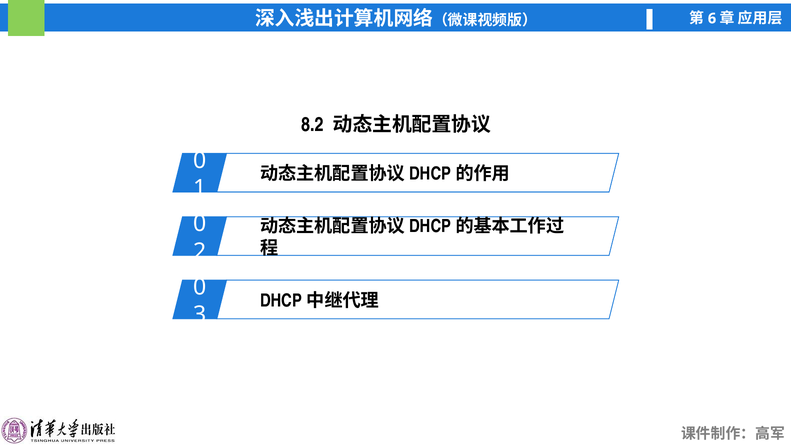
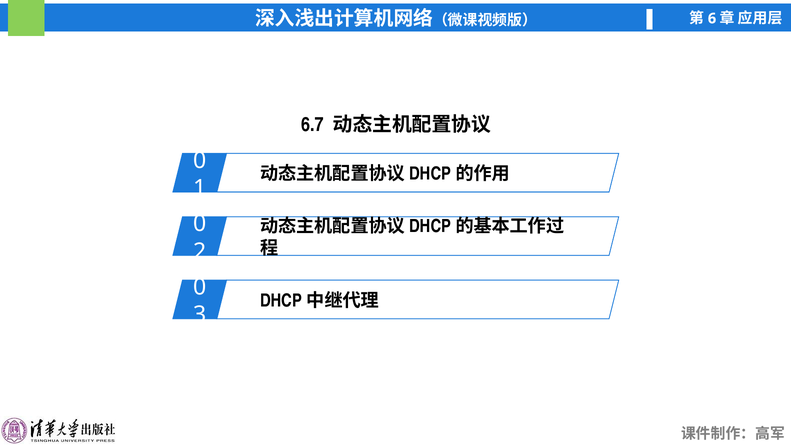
8.2: 8.2 -> 6.7 (312, 124)
